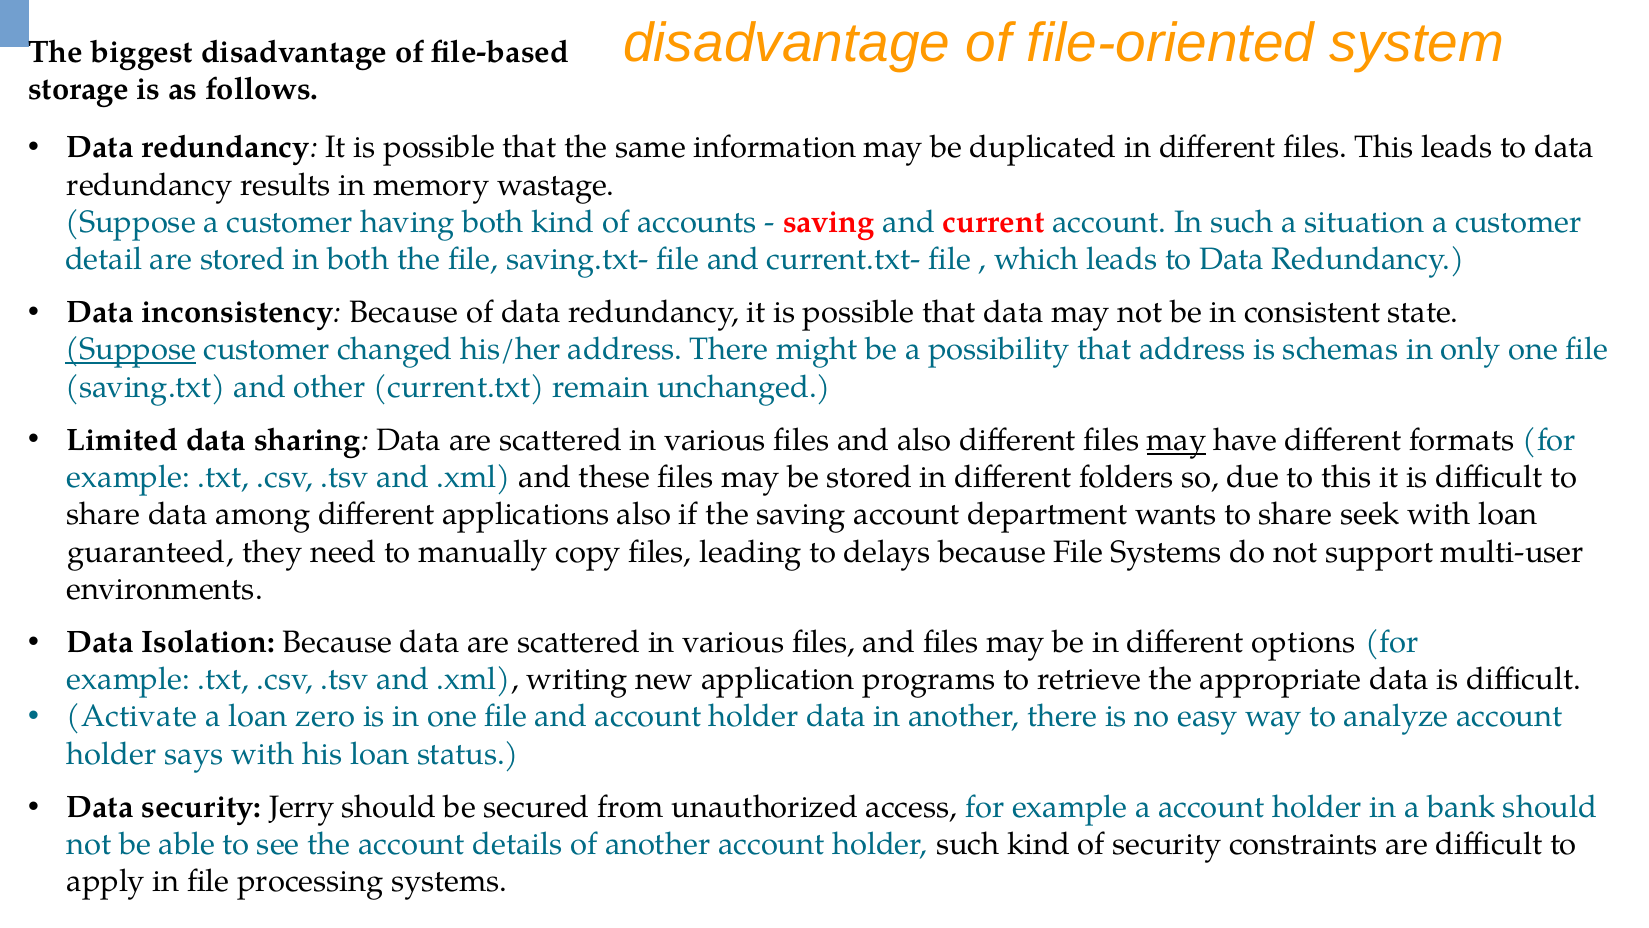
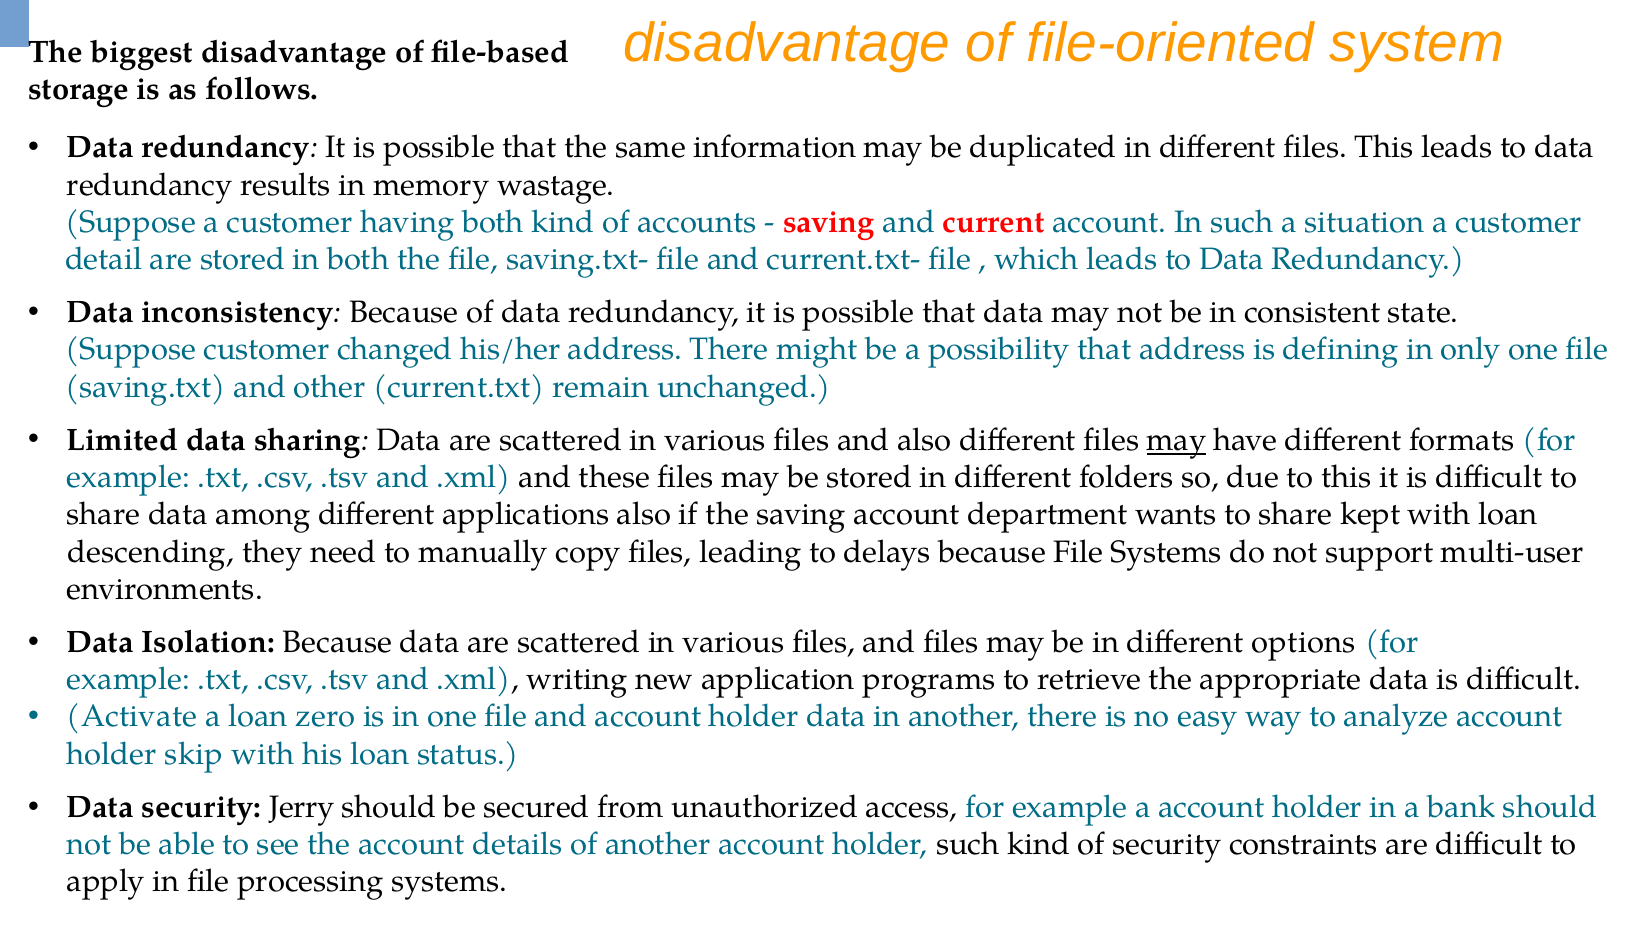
Suppose underline: present -> none (131, 350)
schemas: schemas -> defining (1341, 350)
seek: seek -> kept (1370, 514)
guaranteed: guaranteed -> descending (151, 552)
says: says -> skip (194, 754)
